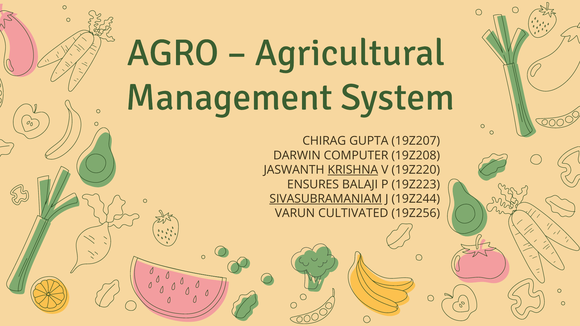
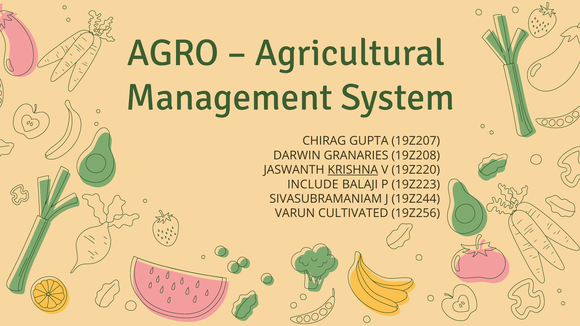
COMPUTER: COMPUTER -> GRANARIES (356, 156)
ENSURES: ENSURES -> INCLUDE (313, 185)
SIVASUBRAMANIAM underline: present -> none (326, 199)
